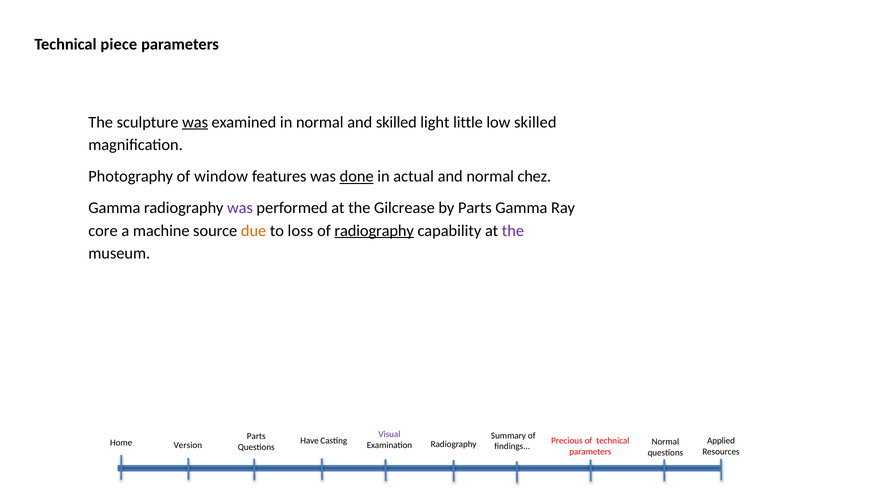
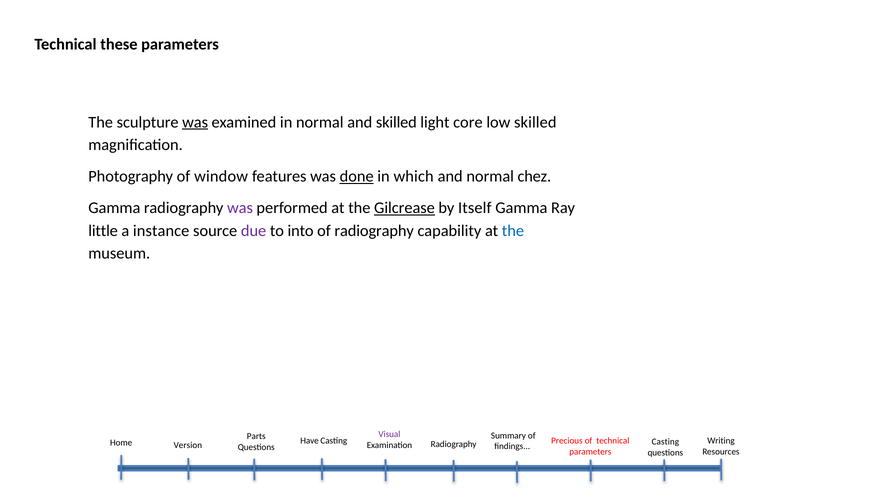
piece: piece -> these (119, 44)
little: little -> core (468, 122)
actual: actual -> which (414, 176)
Gilcrease underline: none -> present (404, 208)
by Parts: Parts -> Itself (475, 208)
core: core -> little (103, 231)
machine: machine -> instance (161, 231)
due colour: orange -> purple (254, 231)
loss: loss -> into (301, 231)
radiography underline: present -> none (374, 231)
the colour: purple -> blue (513, 231)
Applied: Applied -> Writing (721, 441)
Normal: Normal -> Casting (665, 442)
